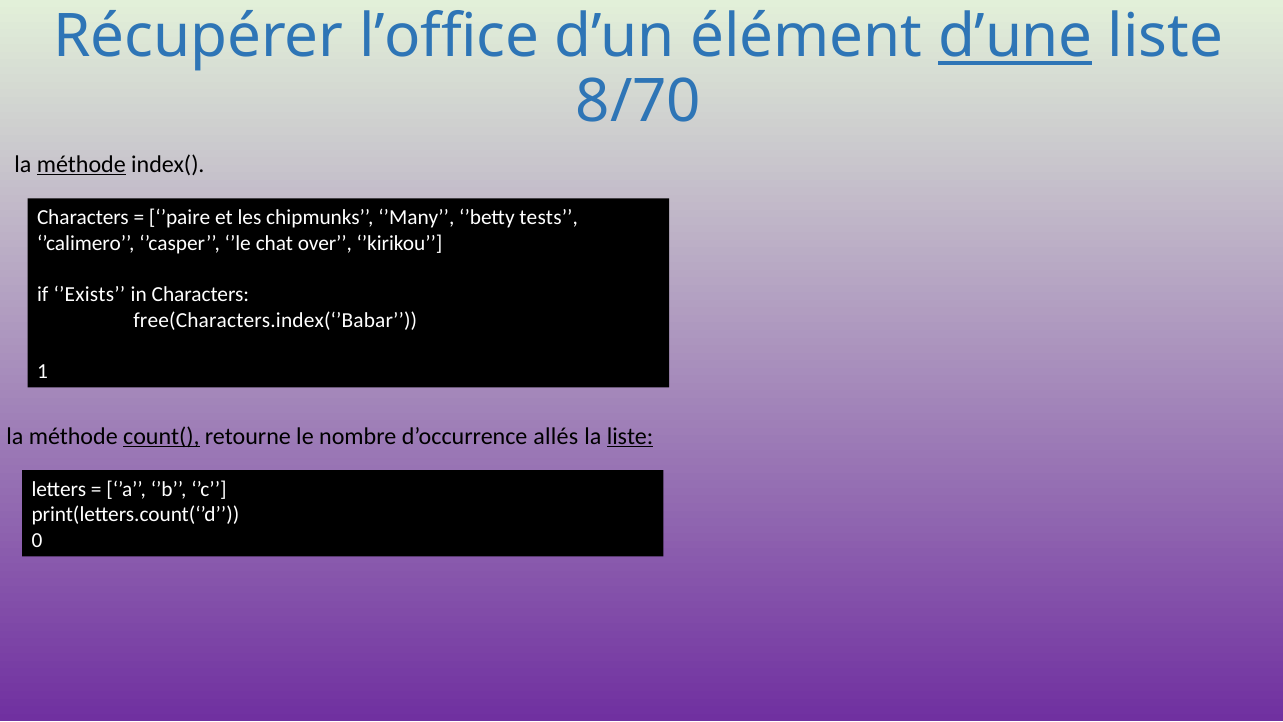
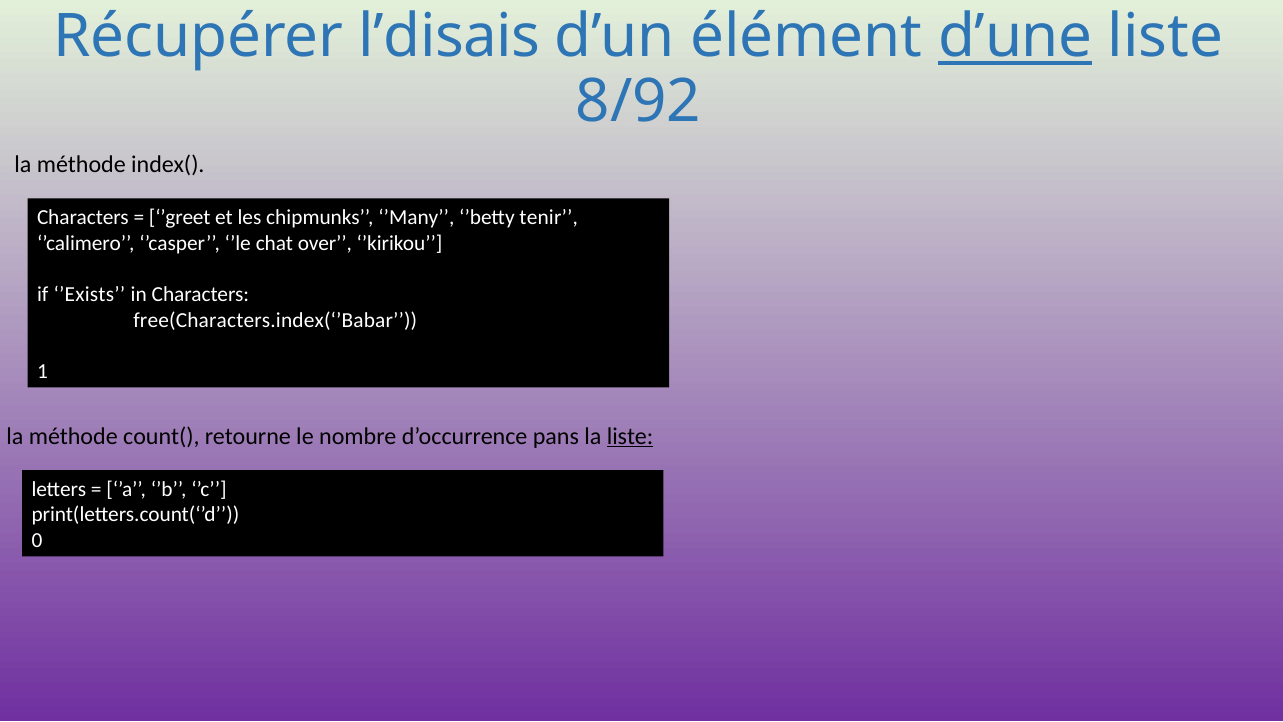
l’office: l’office -> l’disais (450, 37)
8/70: 8/70 -> 8/92 (638, 102)
méthode underline: present -> none (81, 164)
’paire: ’paire -> ’greet (180, 217)
tests: tests -> tenir (549, 217)
count( underline: present -> none (161, 436)
allés: allés -> pans (556, 436)
